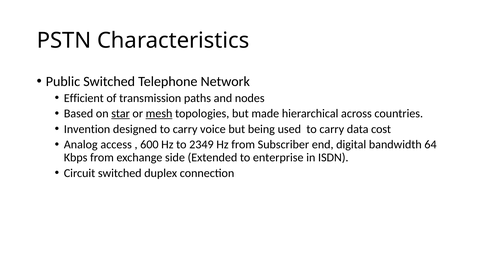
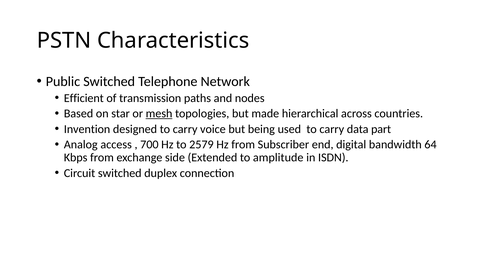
star underline: present -> none (121, 114)
cost: cost -> part (381, 129)
600: 600 -> 700 (149, 145)
2349: 2349 -> 2579 (201, 145)
enterprise: enterprise -> amplitude (278, 158)
